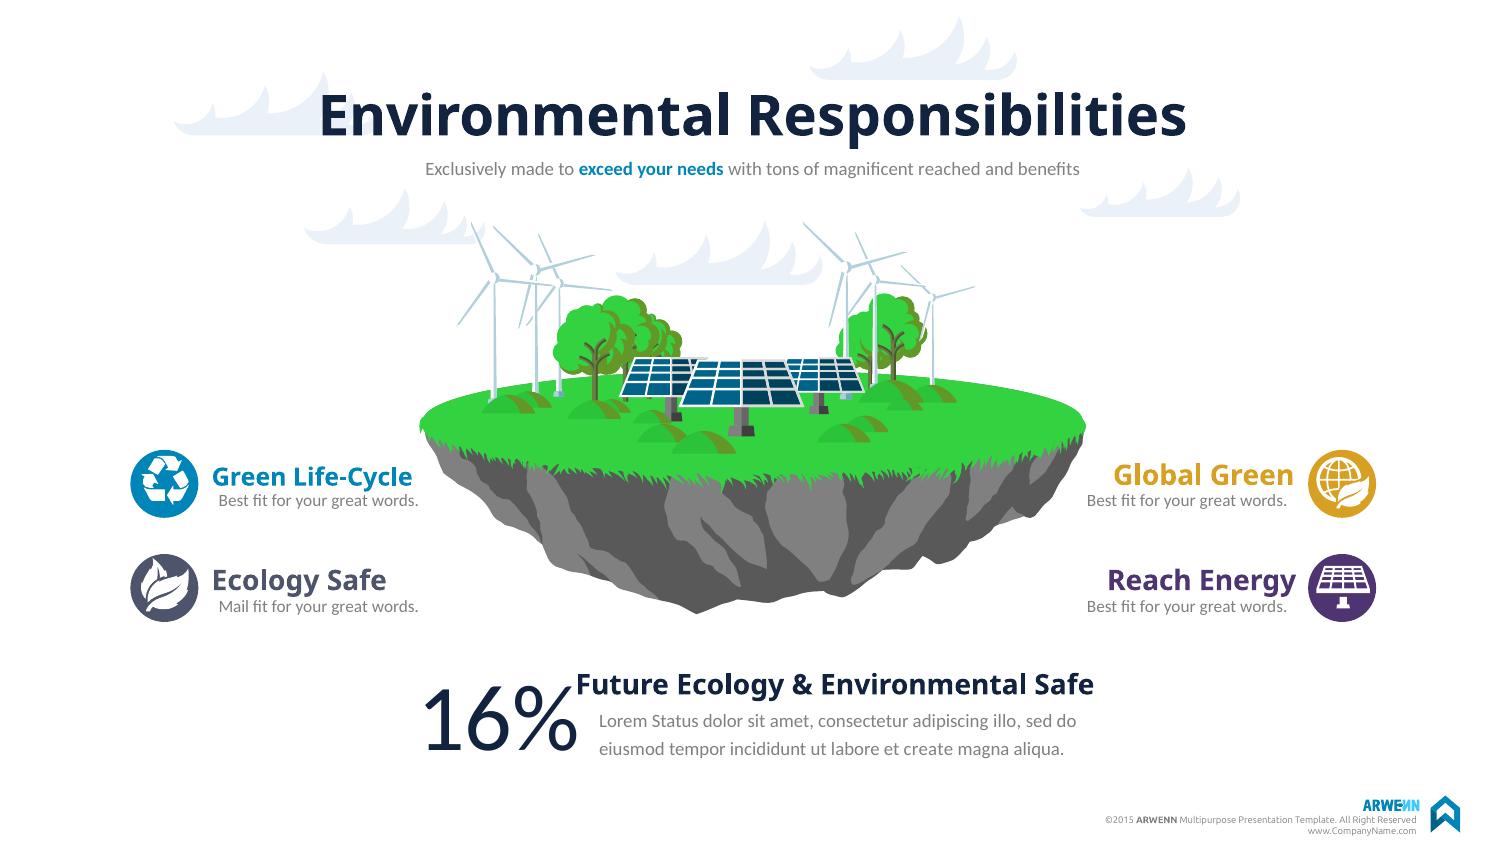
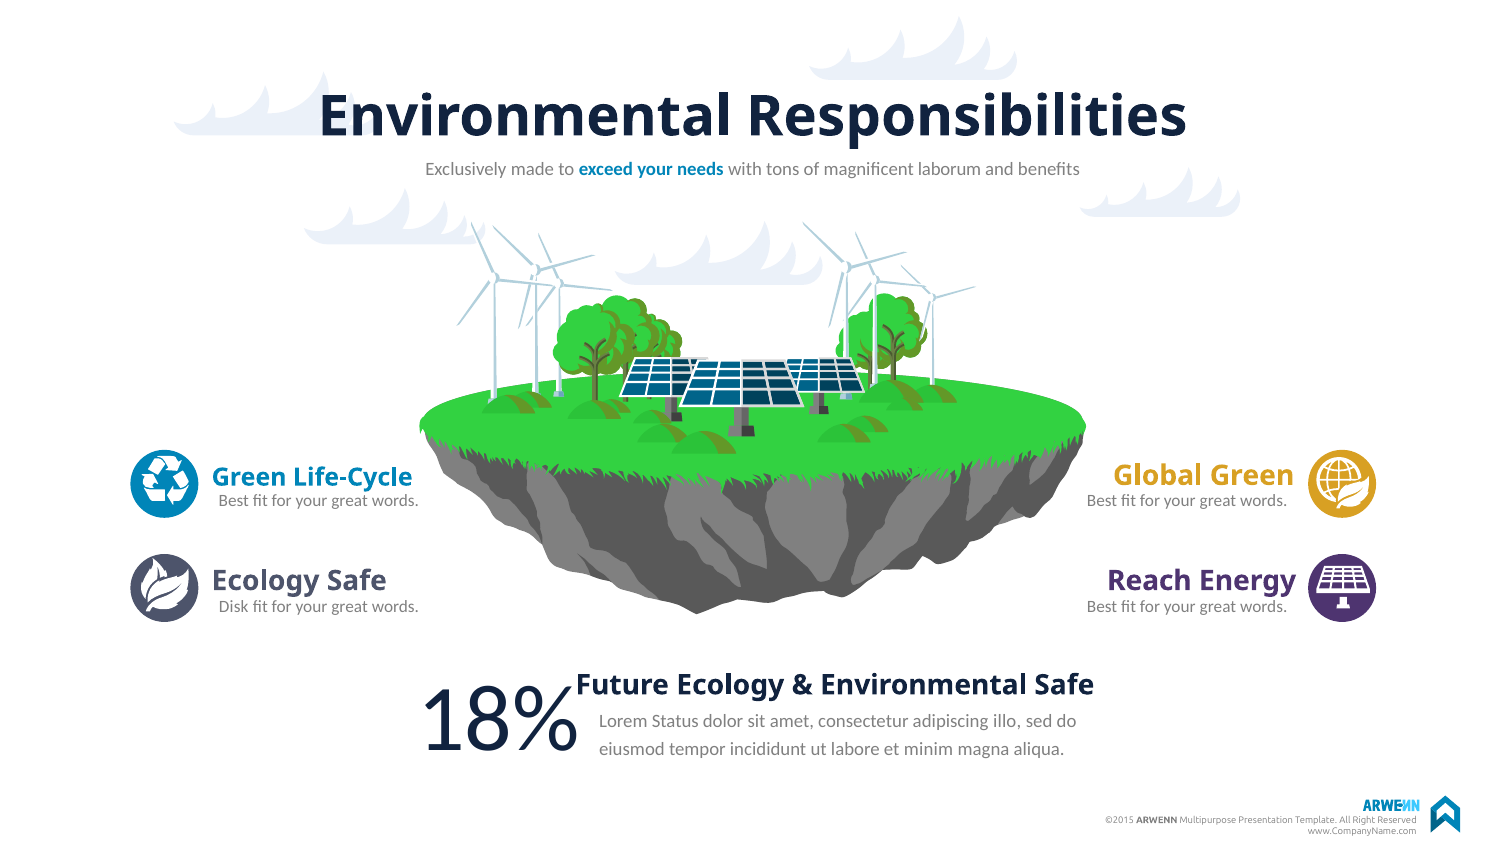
reached: reached -> laborum (950, 169)
Mail: Mail -> Disk (234, 607)
16%: 16% -> 18% (499, 719)
create: create -> minim (928, 749)
